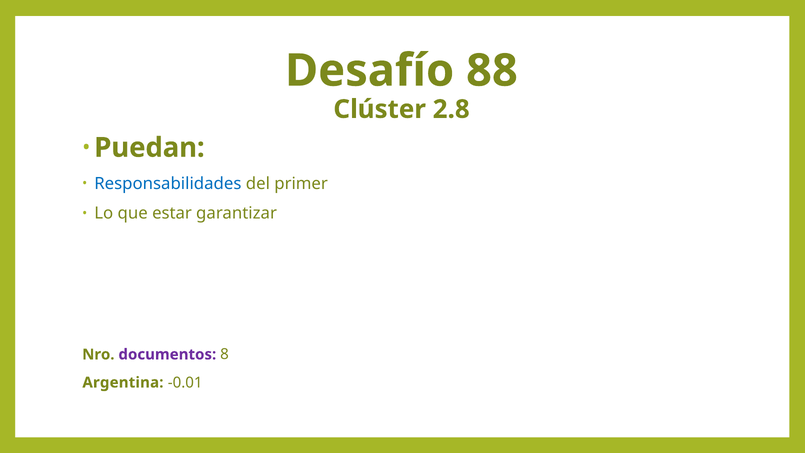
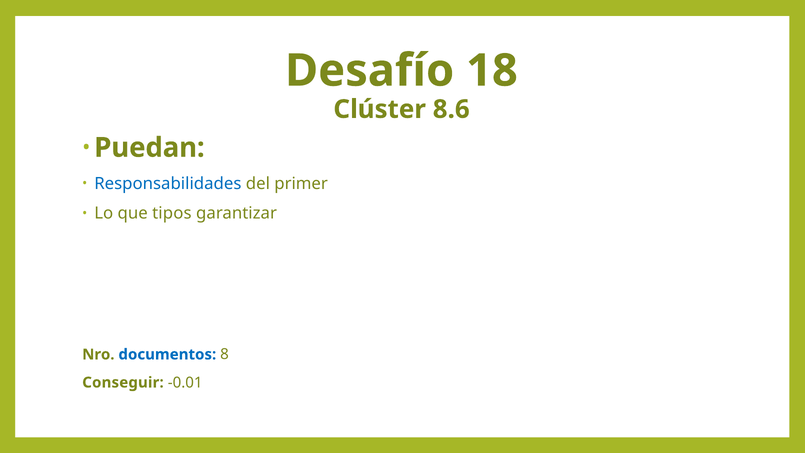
88: 88 -> 18 (492, 71)
2.8: 2.8 -> 8.6 (451, 109)
estar: estar -> tipos (172, 213)
documentos colour: purple -> blue (167, 354)
Argentina: Argentina -> Conseguir (123, 382)
